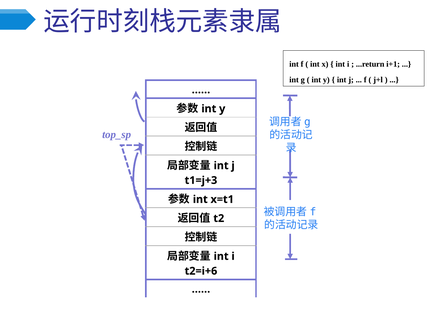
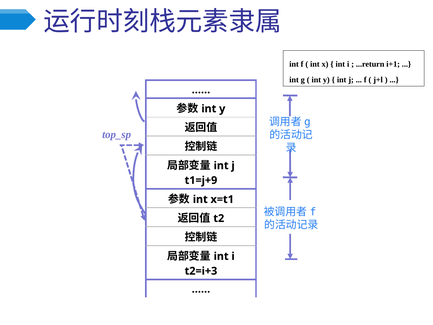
t1=j+3: t1=j+3 -> t1=j+9 (201, 180)
t2=i+6: t2=i+6 -> t2=i+3 (201, 271)
